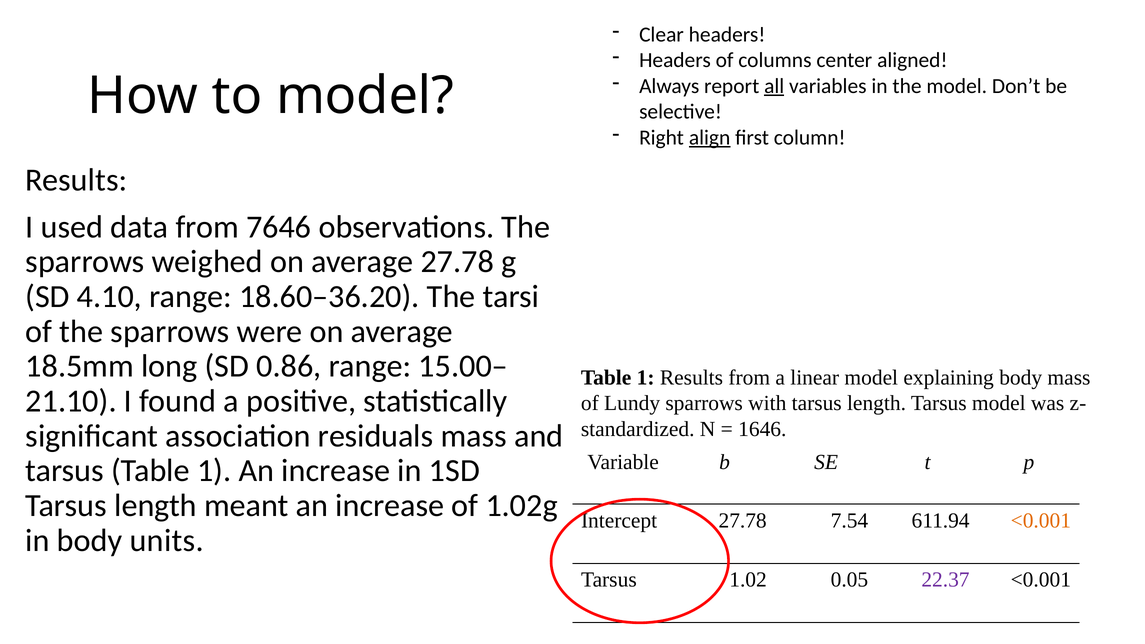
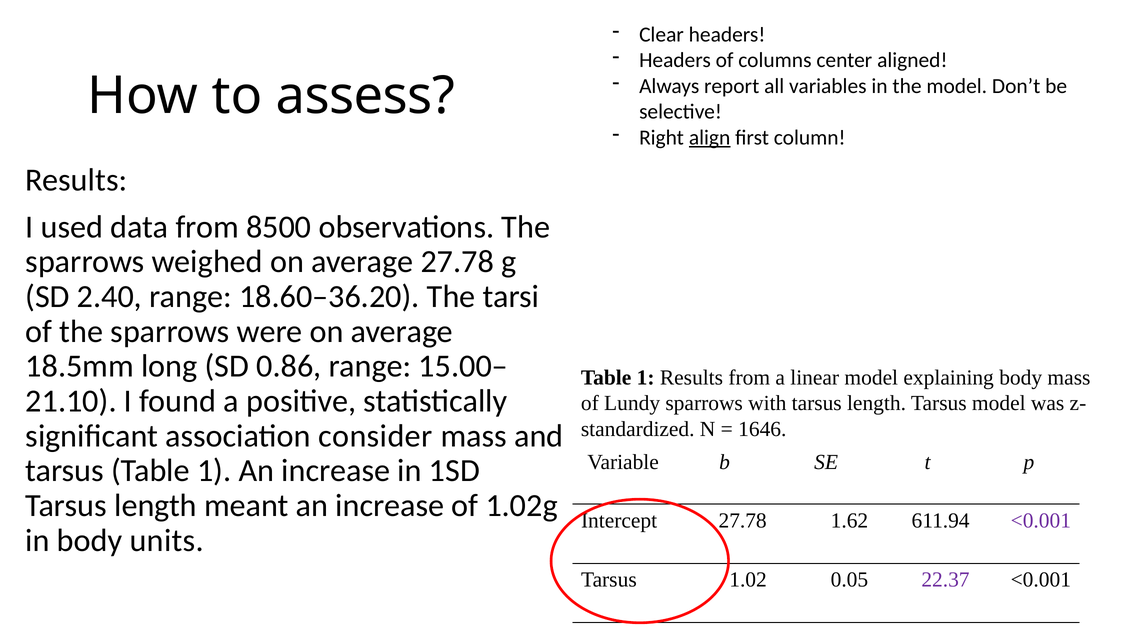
all underline: present -> none (774, 86)
to model: model -> assess (365, 96)
7646: 7646 -> 8500 (279, 227)
4.10: 4.10 -> 2.40 (109, 297)
residuals: residuals -> consider (375, 436)
7.54: 7.54 -> 1.62 (849, 521)
<0.001 colour: orange -> purple (1041, 521)
